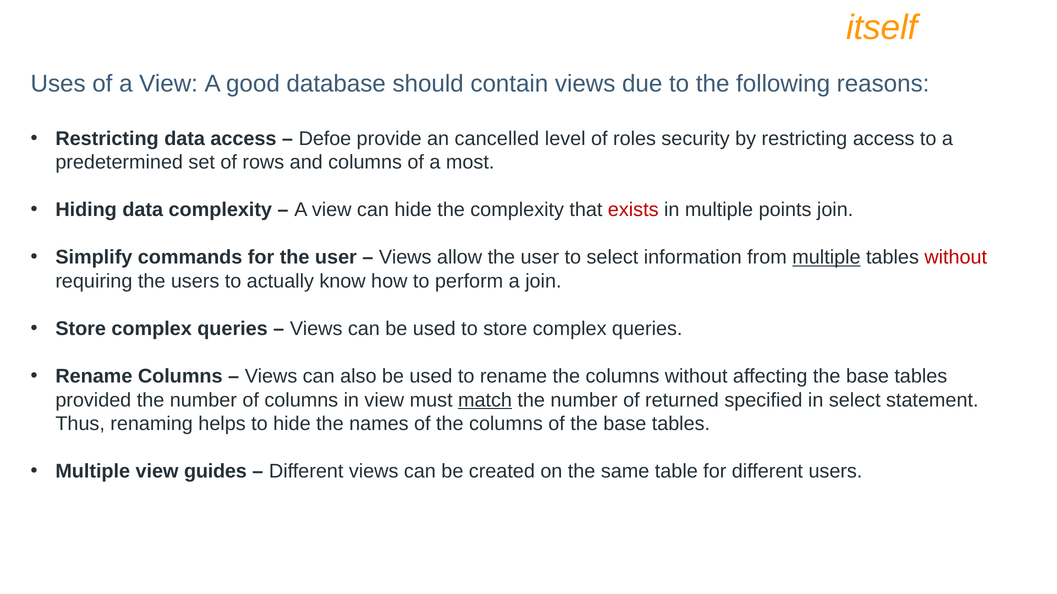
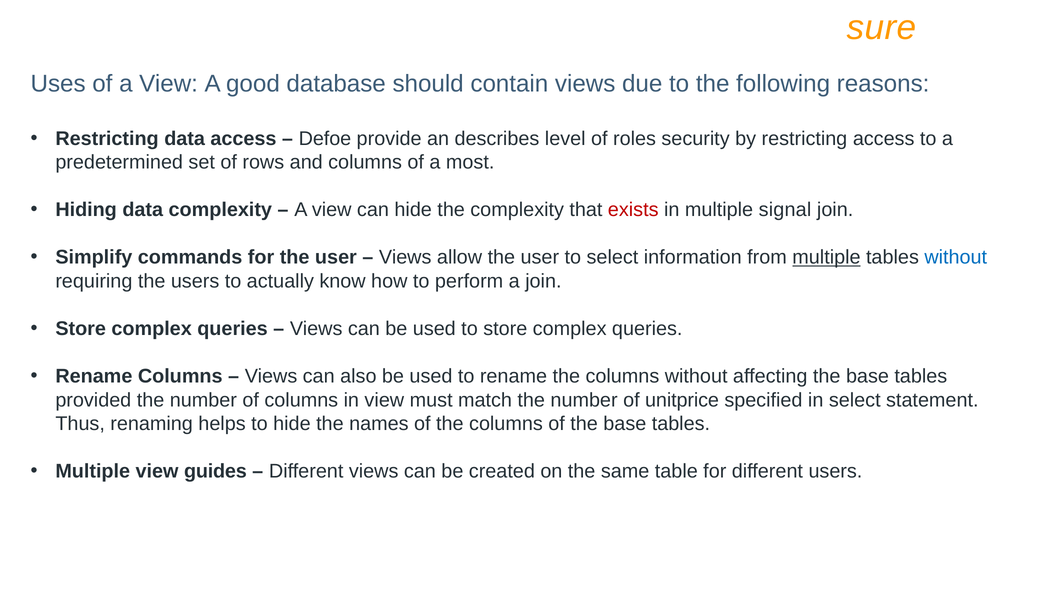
itself: itself -> sure (882, 28)
cancelled: cancelled -> describes (497, 139)
points: points -> signal (785, 210)
without colour: red -> blue (956, 258)
match underline: present -> none (485, 400)
returned: returned -> unitprice (682, 400)
